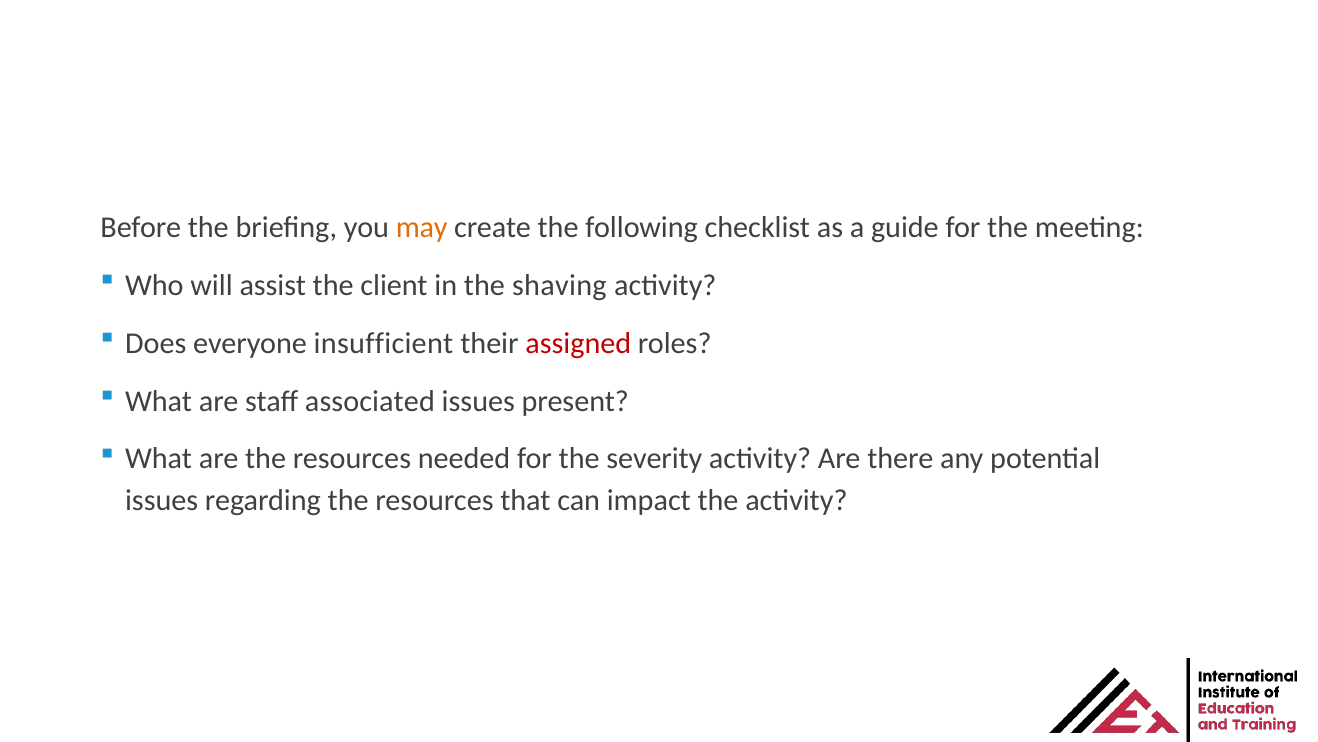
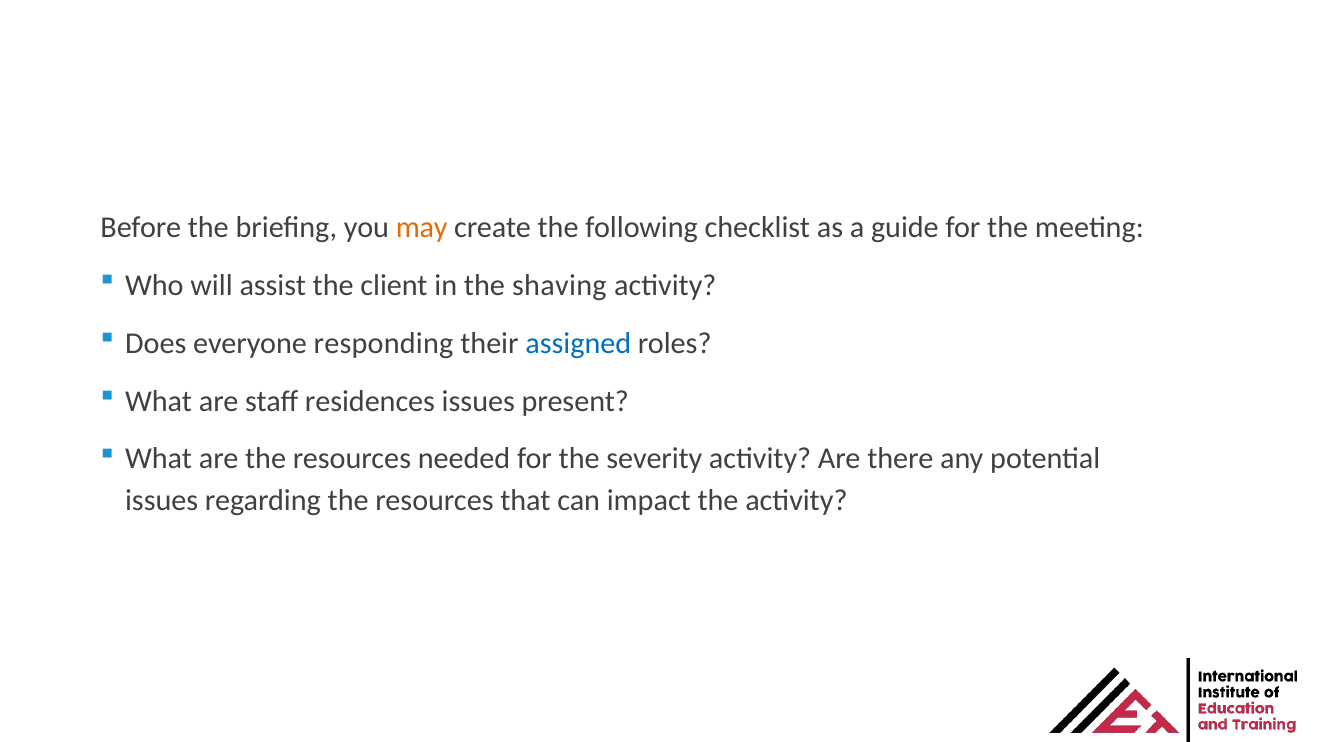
insufficient: insufficient -> responding (384, 343)
assigned colour: red -> blue (578, 343)
associated: associated -> residences (370, 401)
